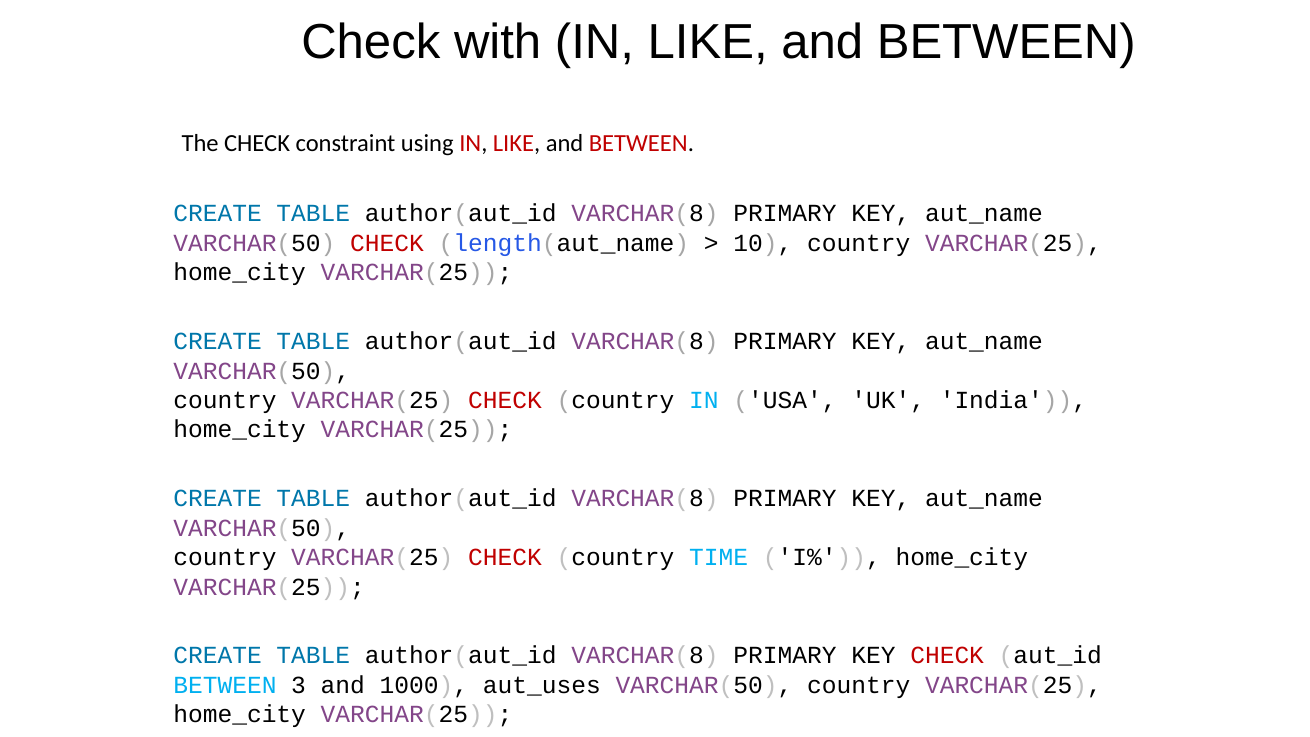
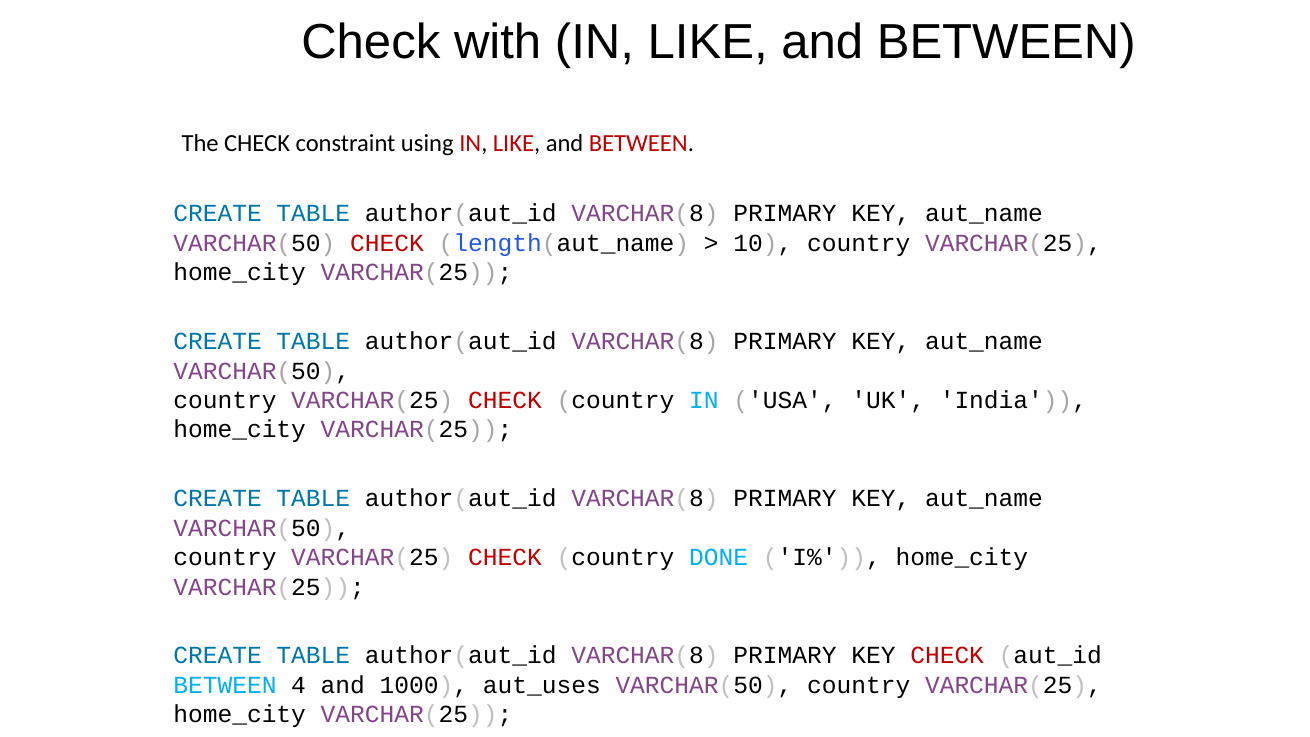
TIME: TIME -> DONE (719, 558)
3: 3 -> 4 (299, 685)
